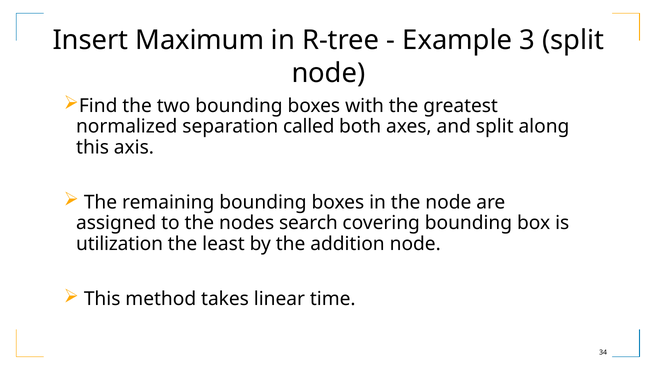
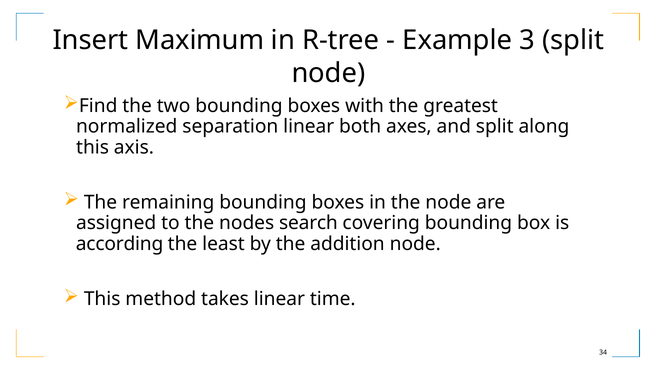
separation called: called -> linear (309, 126)
utilization: utilization -> according (120, 244)
